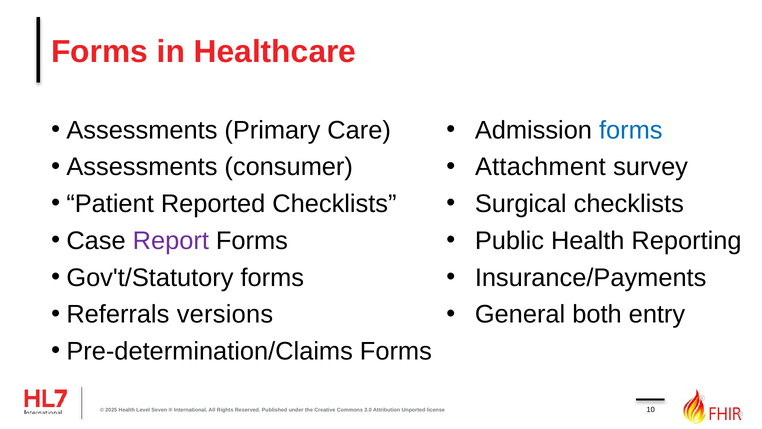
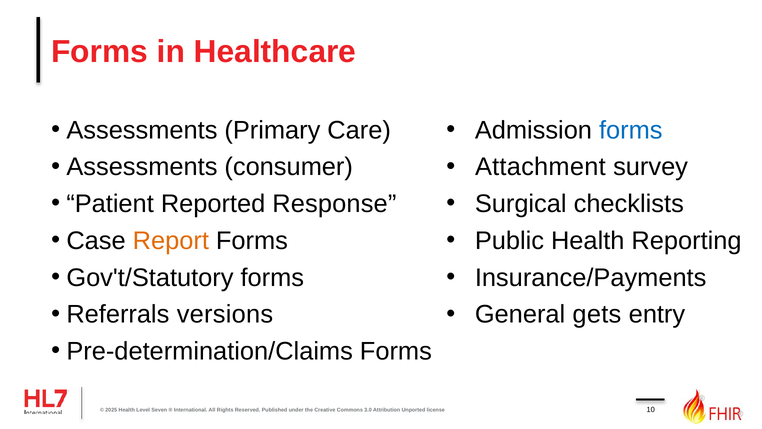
Reported Checklists: Checklists -> Response (334, 204)
Report colour: purple -> orange (171, 241)
both: both -> gets (597, 314)
